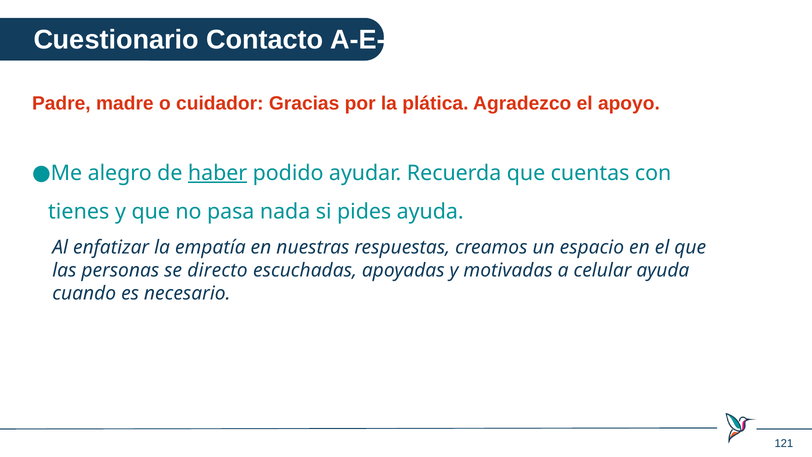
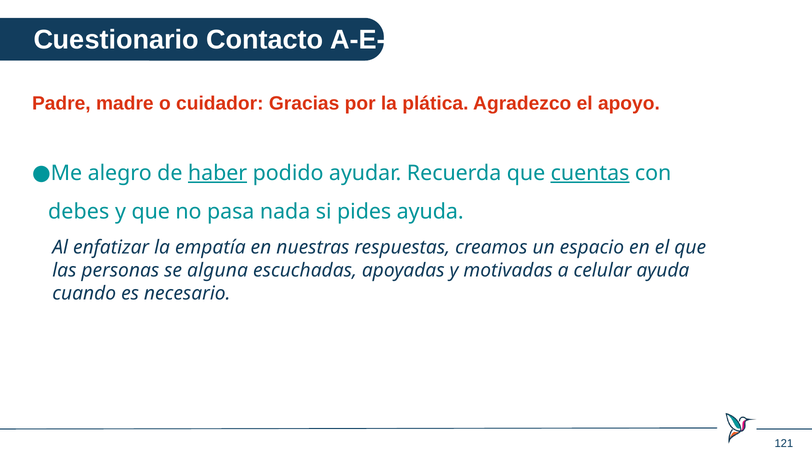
cuentas underline: none -> present (590, 173)
tienes: tienes -> debes (79, 212)
directo: directo -> alguna (218, 270)
